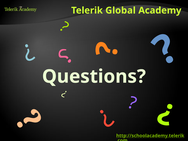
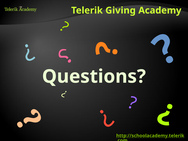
Global: Global -> Giving (121, 10)
